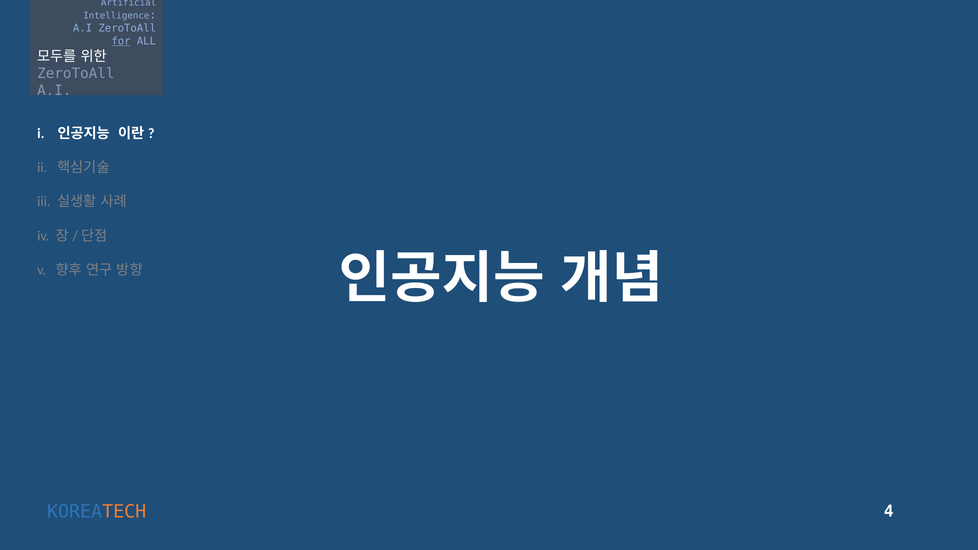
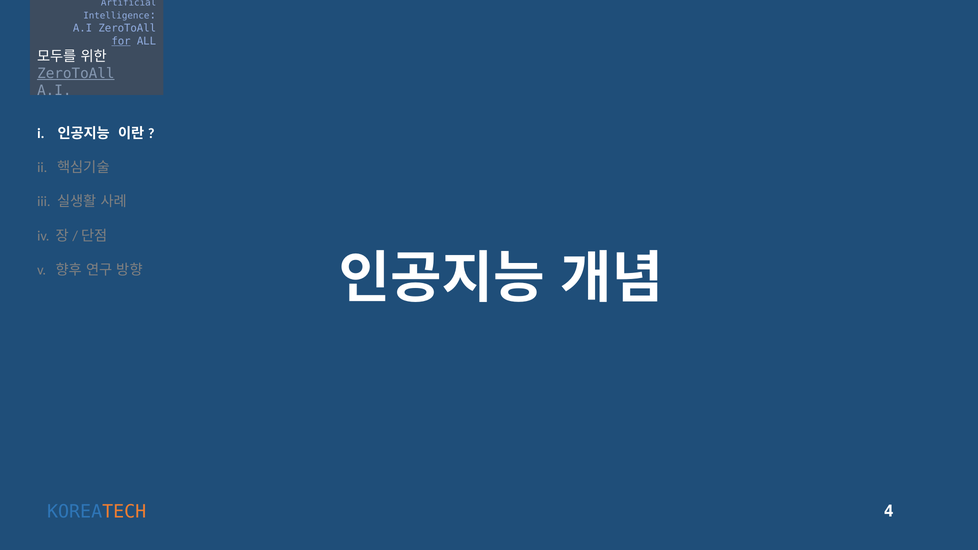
ZeroToAll underline: none -> present (76, 74)
